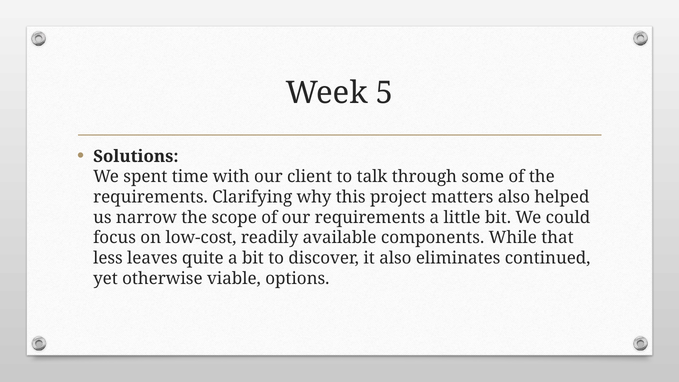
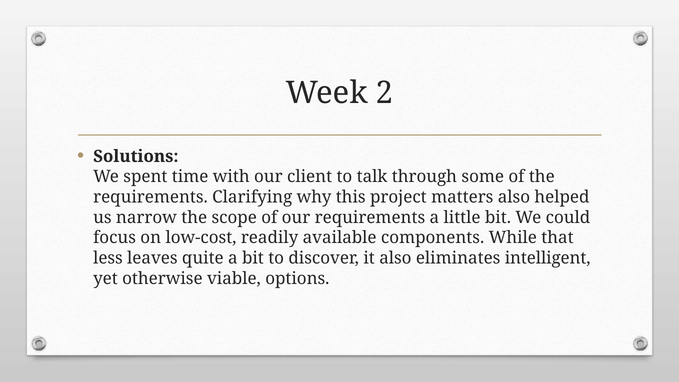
5: 5 -> 2 (385, 93)
continued: continued -> intelligent (548, 258)
